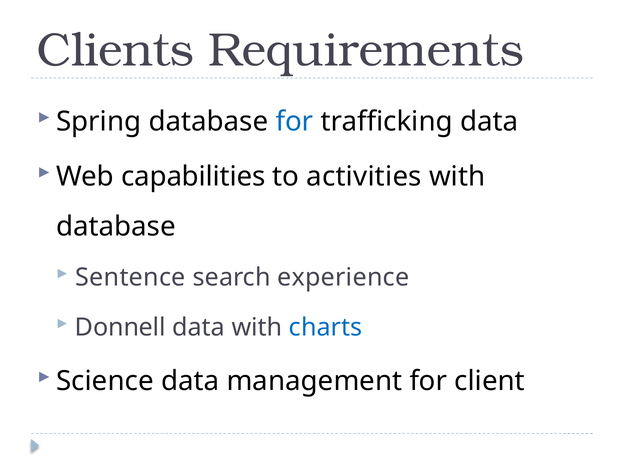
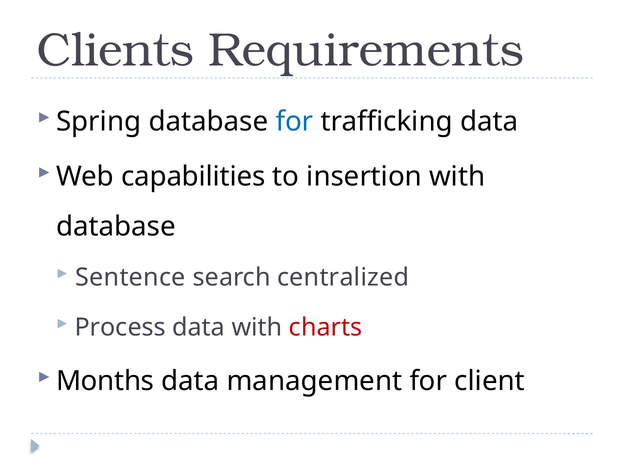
activities: activities -> insertion (364, 177)
experience: experience -> centralized (343, 278)
Donnell: Donnell -> Process (120, 327)
charts colour: blue -> red (326, 327)
Science: Science -> Months (105, 381)
